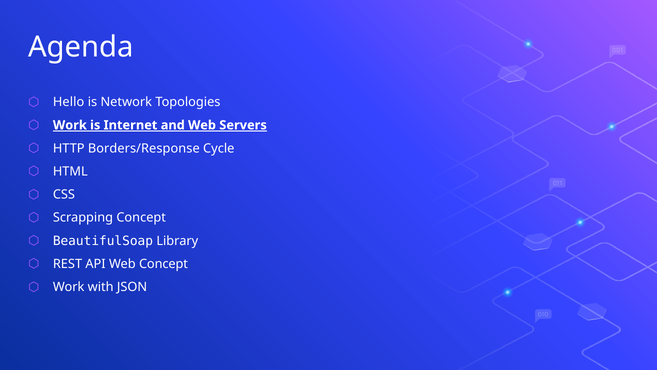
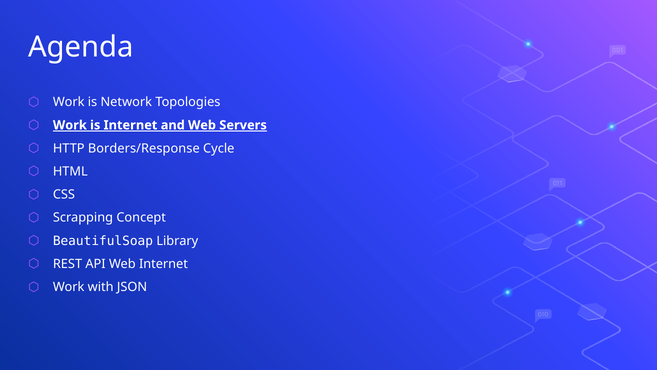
Hello: Hello -> Work (69, 102)
Web Concept: Concept -> Internet (163, 264)
